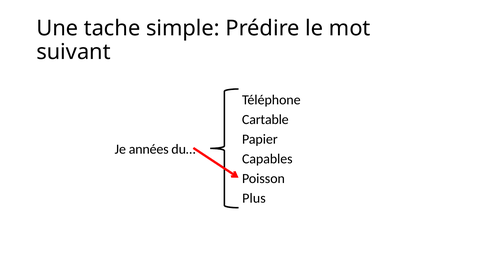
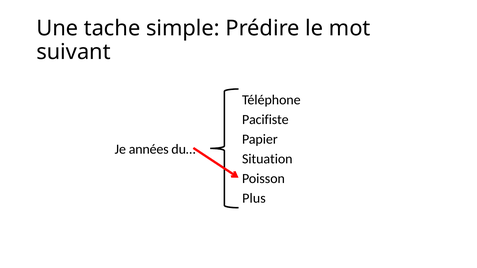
Cartable: Cartable -> Pacifiste (265, 120)
Capables: Capables -> Situation (267, 159)
